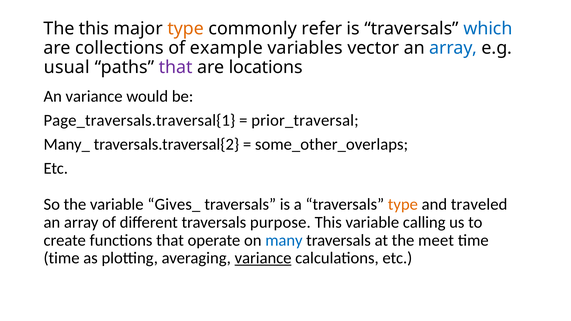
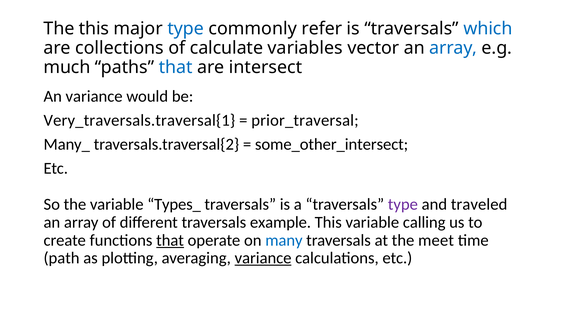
type colour: orange -> blue (186, 29)
example: example -> calculate (227, 48)
usual: usual -> much (67, 67)
that colour: purple -> blue (176, 67)
locations: locations -> intersect (266, 67)
Page_traversals.traversal{1: Page_traversals.traversal{1 -> Very_traversals.traversal{1 (139, 120)
some_other_overlaps: some_other_overlaps -> some_other_intersect (332, 144)
Gives_: Gives_ -> Types_ (174, 204)
type colour: orange -> purple (403, 204)
purpose: purpose -> example (280, 222)
that underline: none -> present (170, 240)
time: time -> path (62, 258)
